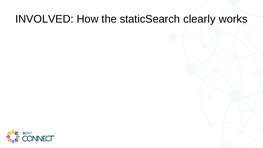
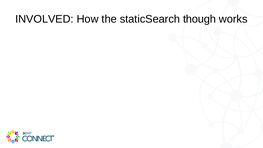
clearly: clearly -> though (200, 19)
